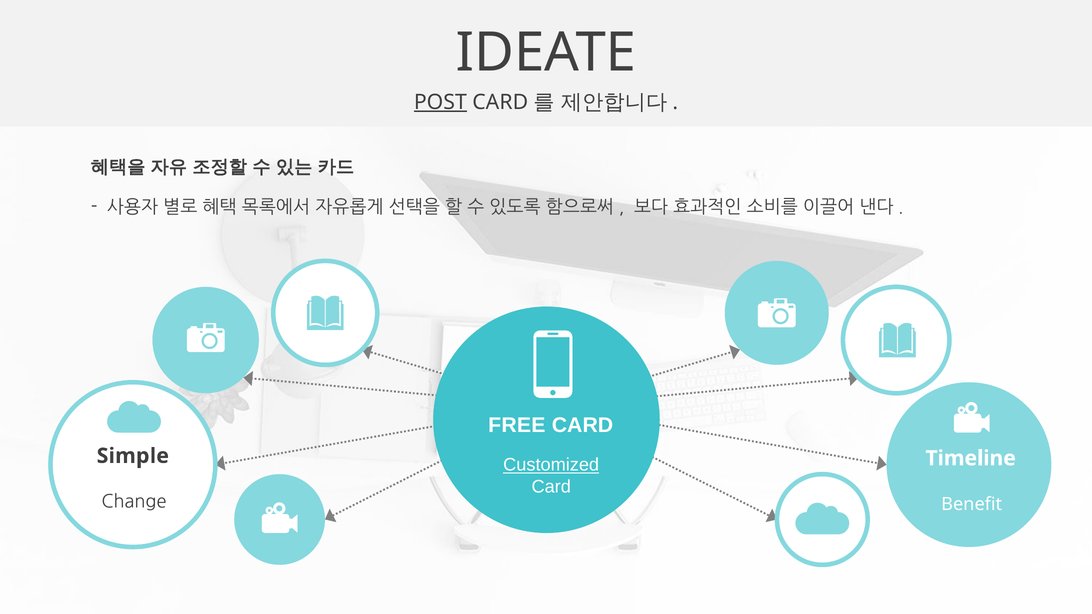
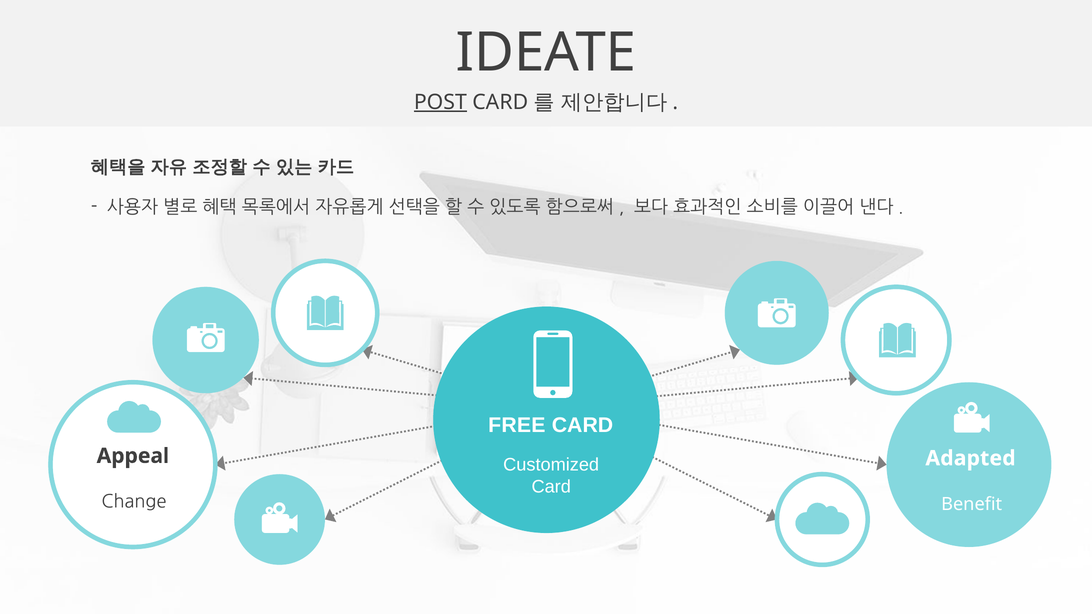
Simple: Simple -> Appeal (133, 456)
Timeline: Timeline -> Adapted (971, 459)
Customized underline: present -> none (551, 465)
